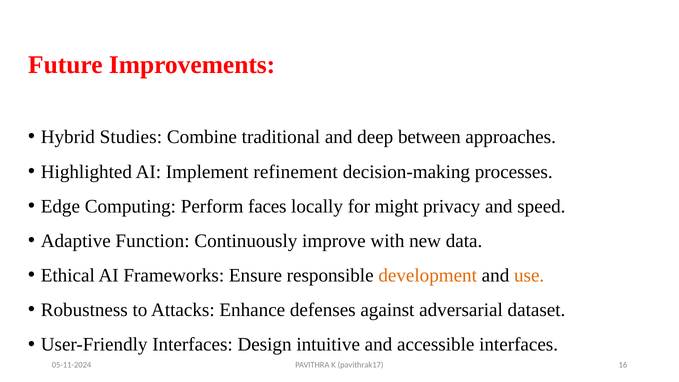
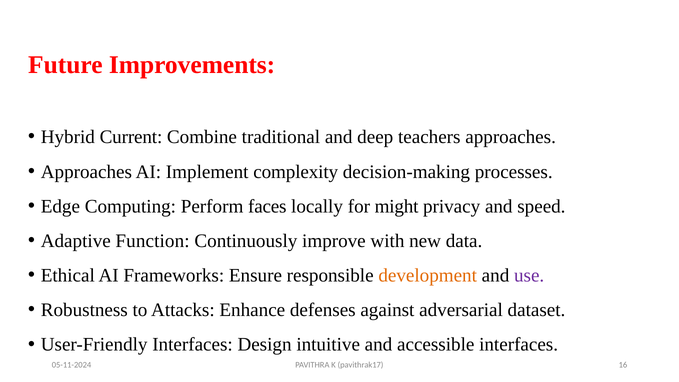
Studies: Studies -> Current (131, 137)
between: between -> teachers (429, 137)
Highlighted: Highlighted -> Approaches (86, 172)
refinement: refinement -> complexity (296, 172)
use colour: orange -> purple (529, 275)
